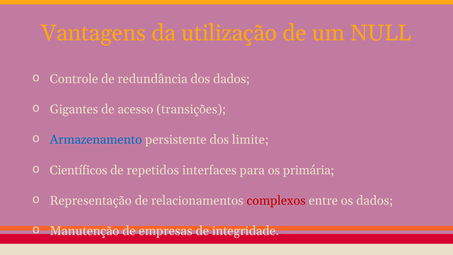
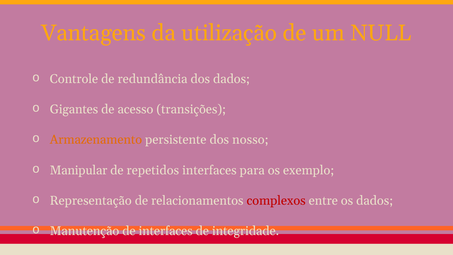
Armazenamento colour: blue -> orange (96, 140)
limite: limite -> nosso (250, 140)
Científicos: Científicos -> Manipular (79, 170)
primária: primária -> exemplo (309, 170)
de empresas: empresas -> interfaces (166, 231)
